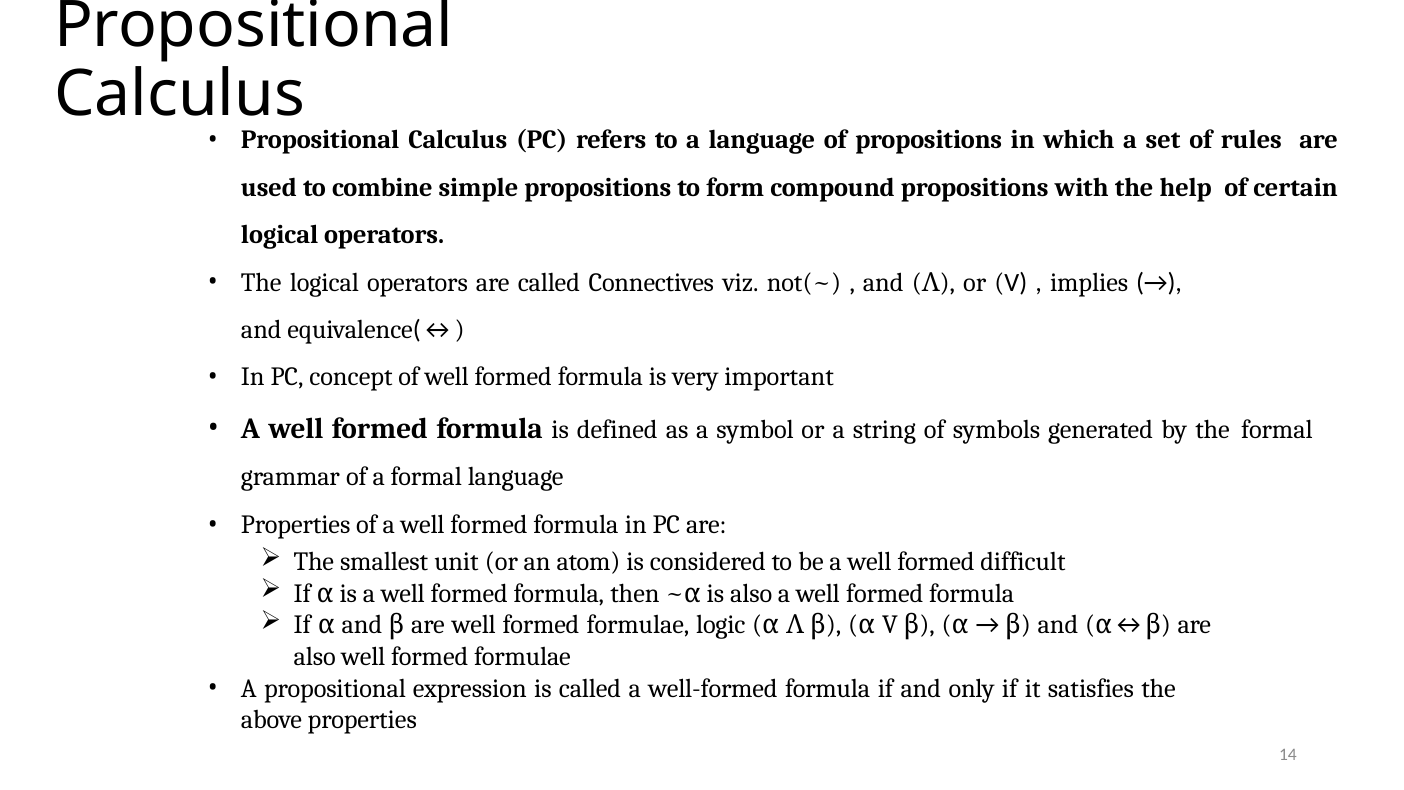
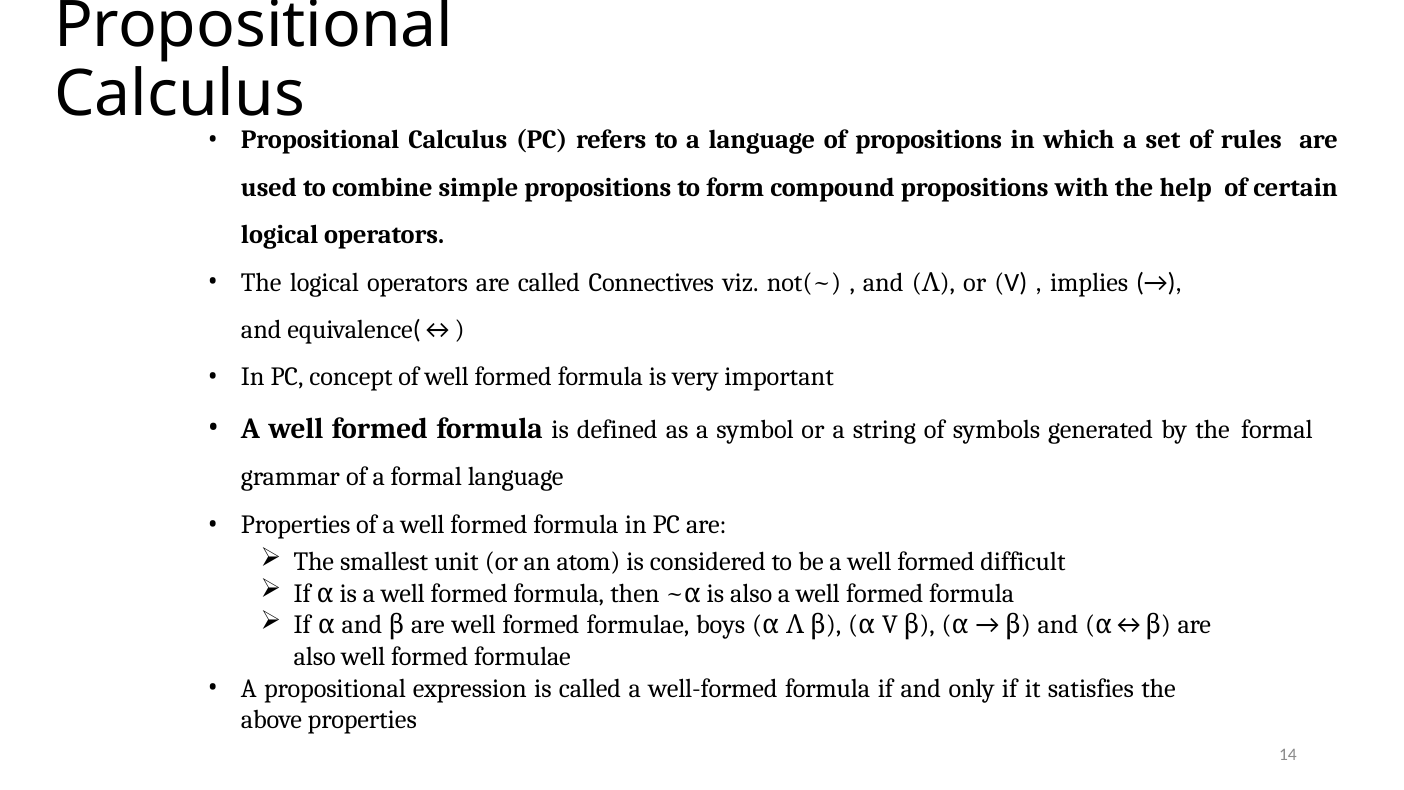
logic: logic -> boys (721, 625)
